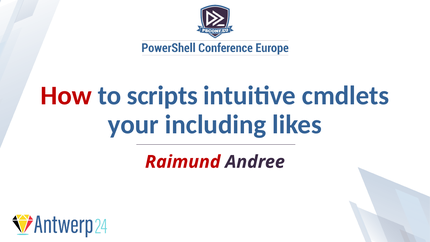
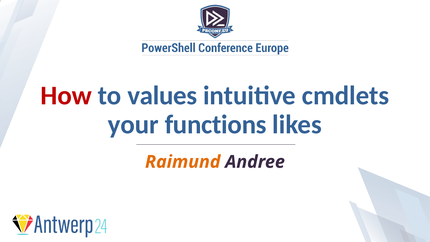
scripts: scripts -> values (162, 96)
including: including -> functions (216, 125)
Raimund colour: red -> orange (183, 162)
